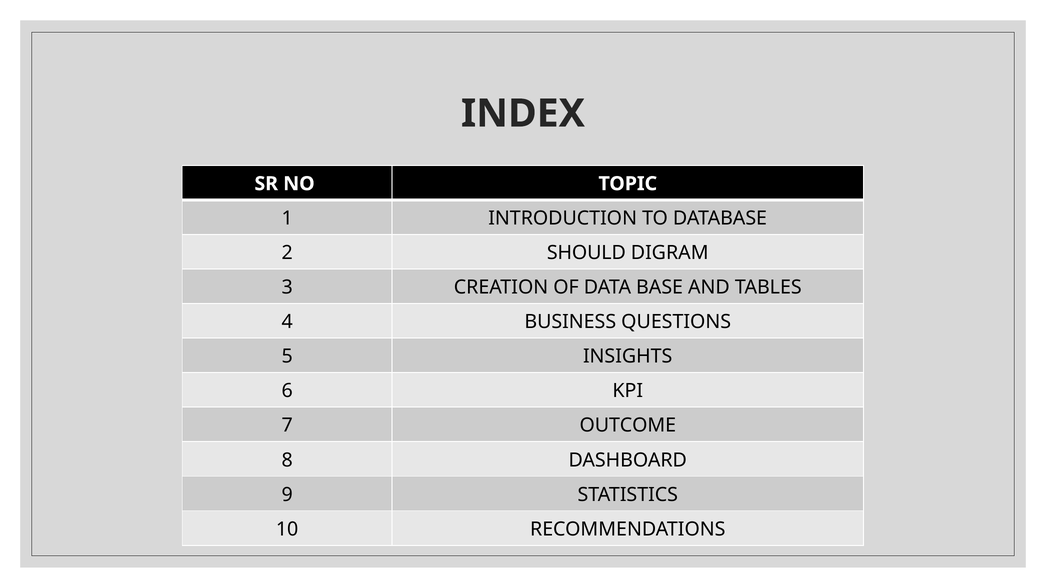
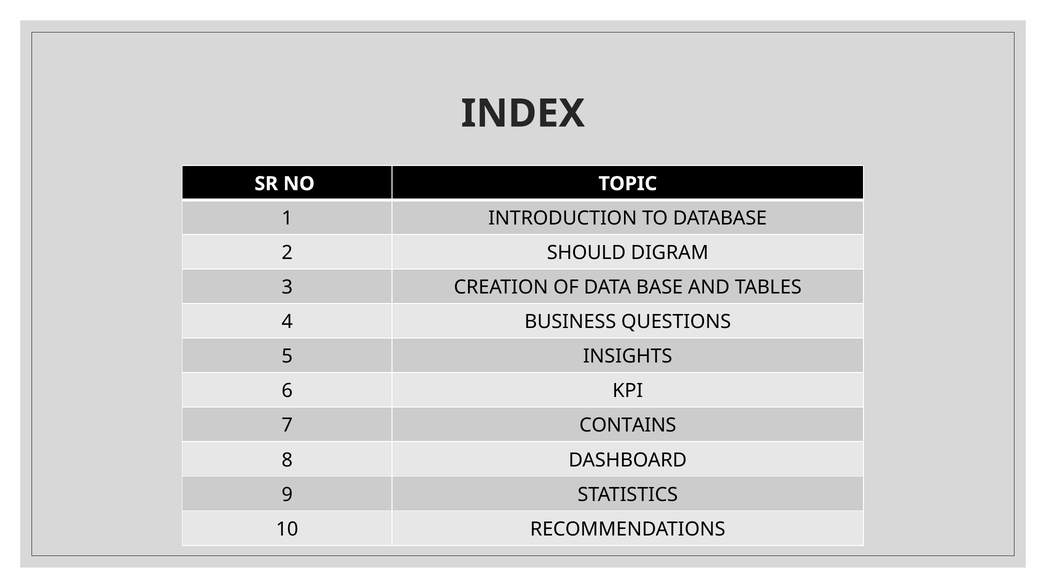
OUTCOME: OUTCOME -> CONTAINS (628, 426)
